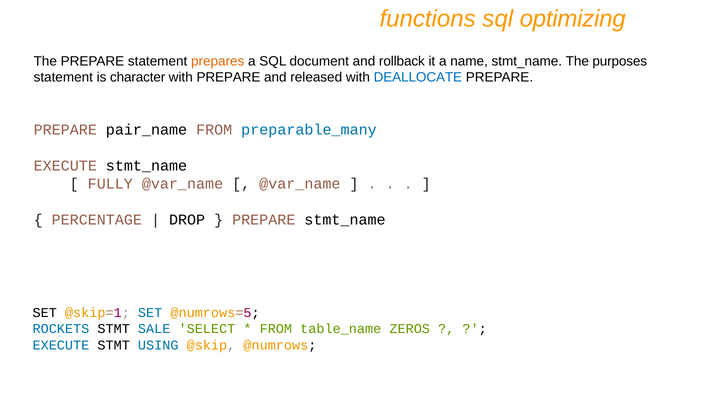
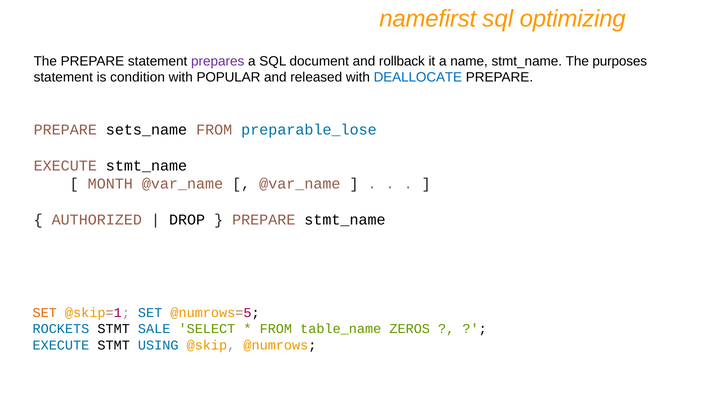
functions: functions -> namefirst (428, 19)
prepares colour: orange -> purple (218, 61)
character: character -> condition (138, 77)
with PREPARE: PREPARE -> POPULAR (228, 77)
pair_name: pair_name -> sets_name (146, 130)
preparable_many: preparable_many -> preparable_lose (309, 130)
FULLY: FULLY -> MONTH (110, 184)
PERCENTAGE: PERCENTAGE -> AUTHORIZED (97, 220)
SET colour: black -> orange (45, 313)
